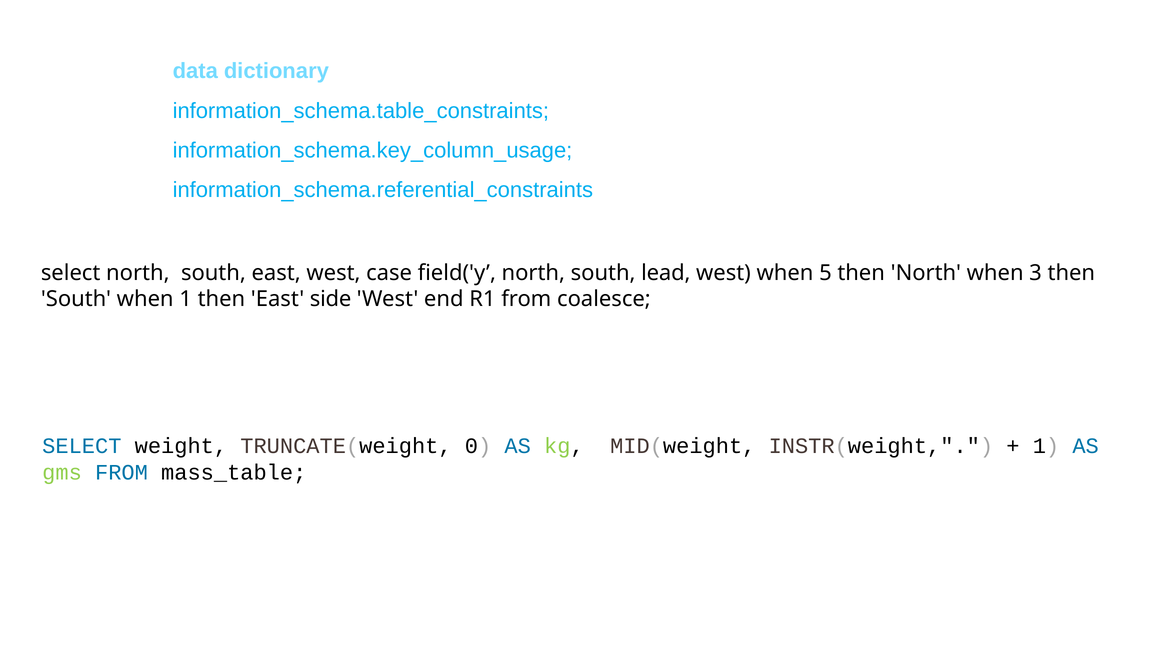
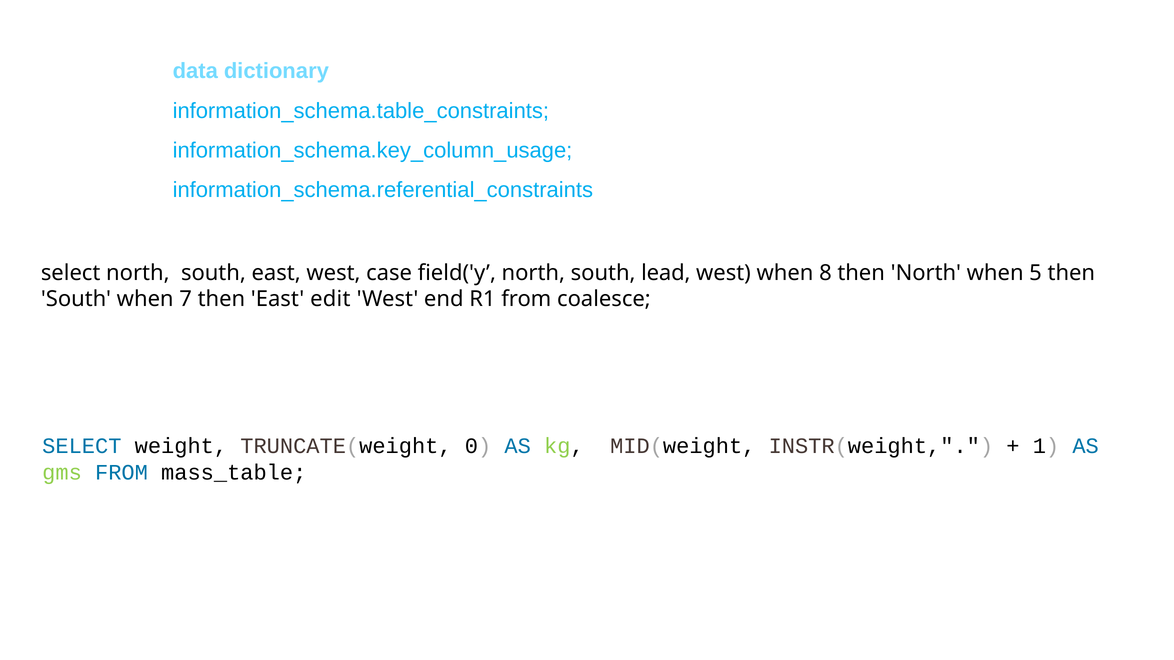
5: 5 -> 8 (825, 273)
3: 3 -> 5 (1036, 273)
when 1: 1 -> 7 (186, 299)
side: side -> edit (330, 299)
